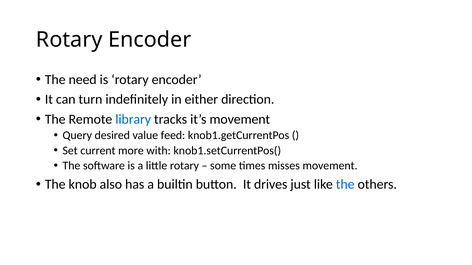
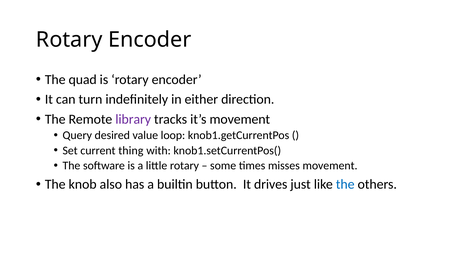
need: need -> quad (83, 80)
library colour: blue -> purple (133, 119)
feed: feed -> loop (173, 136)
more: more -> thing (131, 151)
